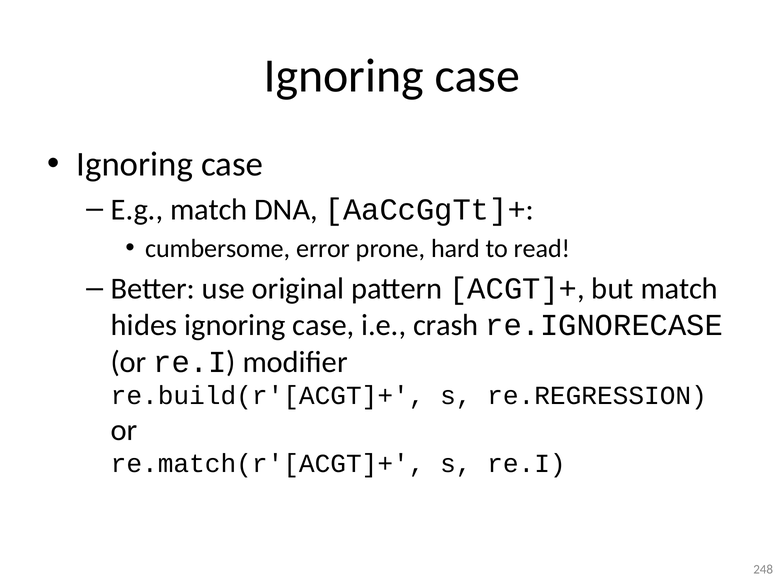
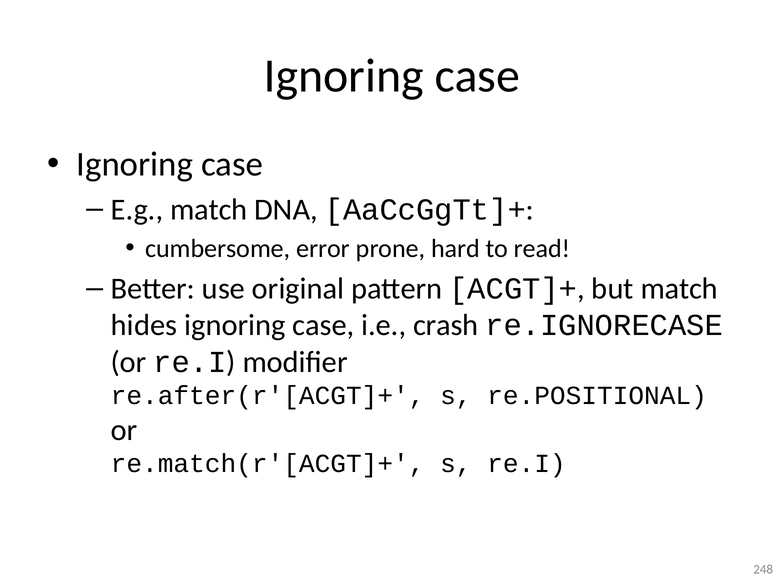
re.build(r'[ACGT]+: re.build(r'[ACGT]+ -> re.after(r'[ACGT]+ (268, 396)
re.REGRESSION: re.REGRESSION -> re.POSITIONAL (597, 396)
